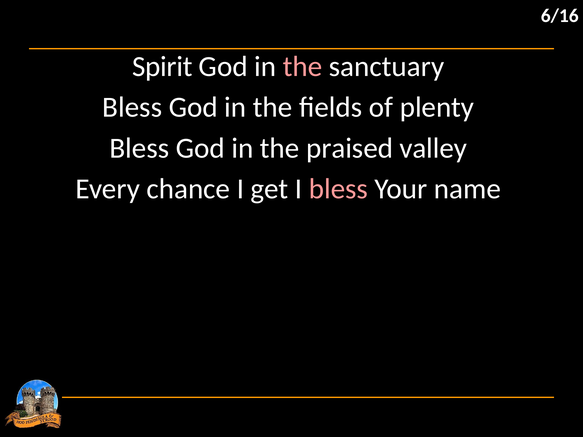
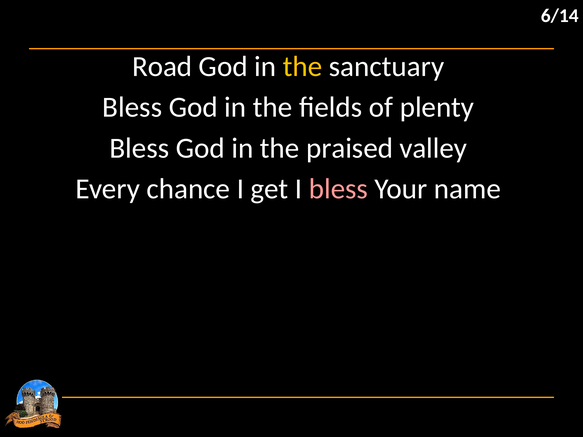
6/16: 6/16 -> 6/14 (560, 16)
Spirit: Spirit -> Road (162, 67)
the colour: pink -> yellow (303, 67)
